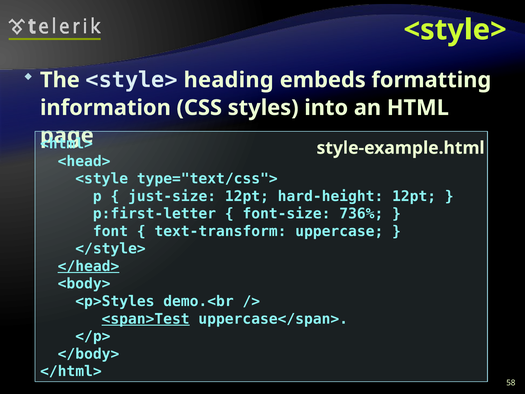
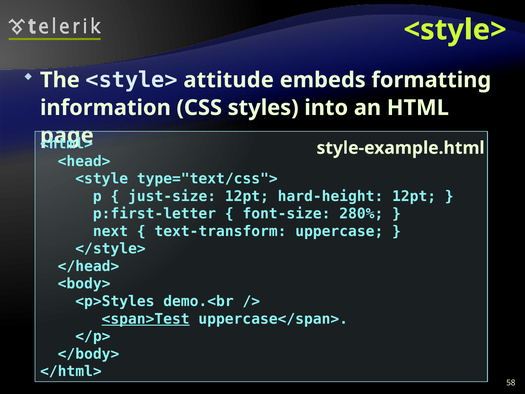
heading: heading -> attitude (229, 80)
736%: 736% -> 280% (361, 214)
font: font -> next (110, 231)
</head> underline: present -> none (89, 266)
